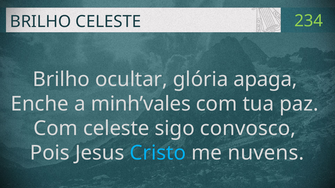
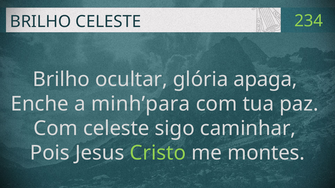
minh’vales: minh’vales -> minh’para (141, 104)
convosco: convosco -> caminhar (248, 129)
Cristo colour: light blue -> light green (158, 153)
nuvens: nuvens -> montes (266, 153)
